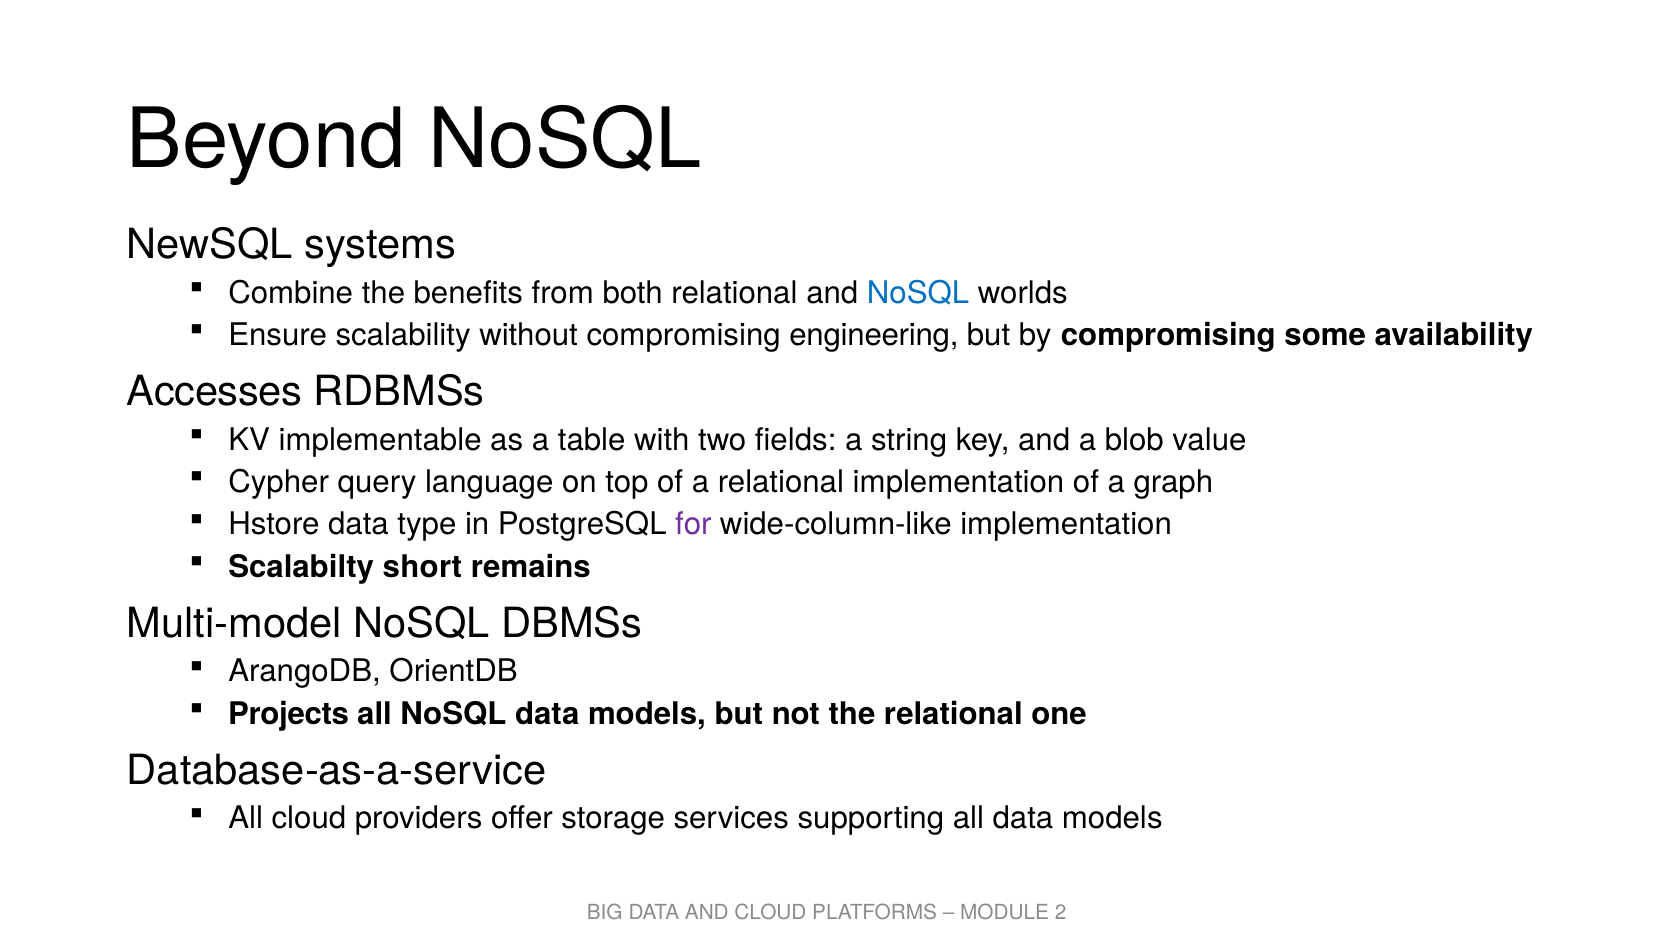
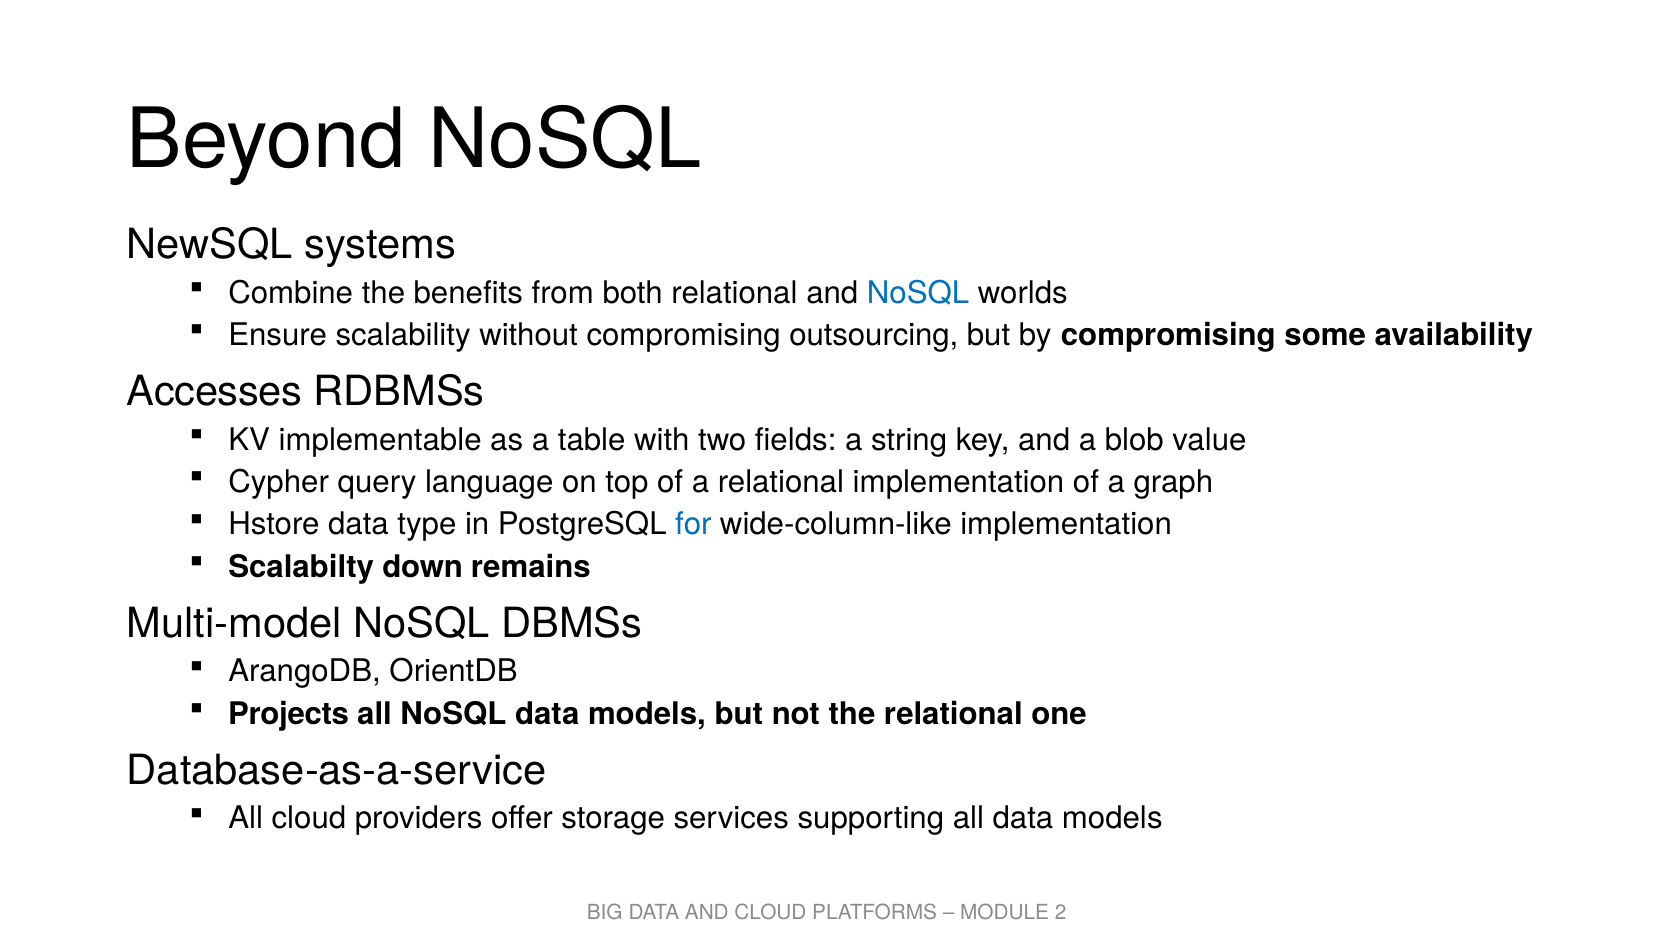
engineering: engineering -> outsourcing (874, 335)
for colour: purple -> blue (693, 525)
short: short -> down (423, 567)
